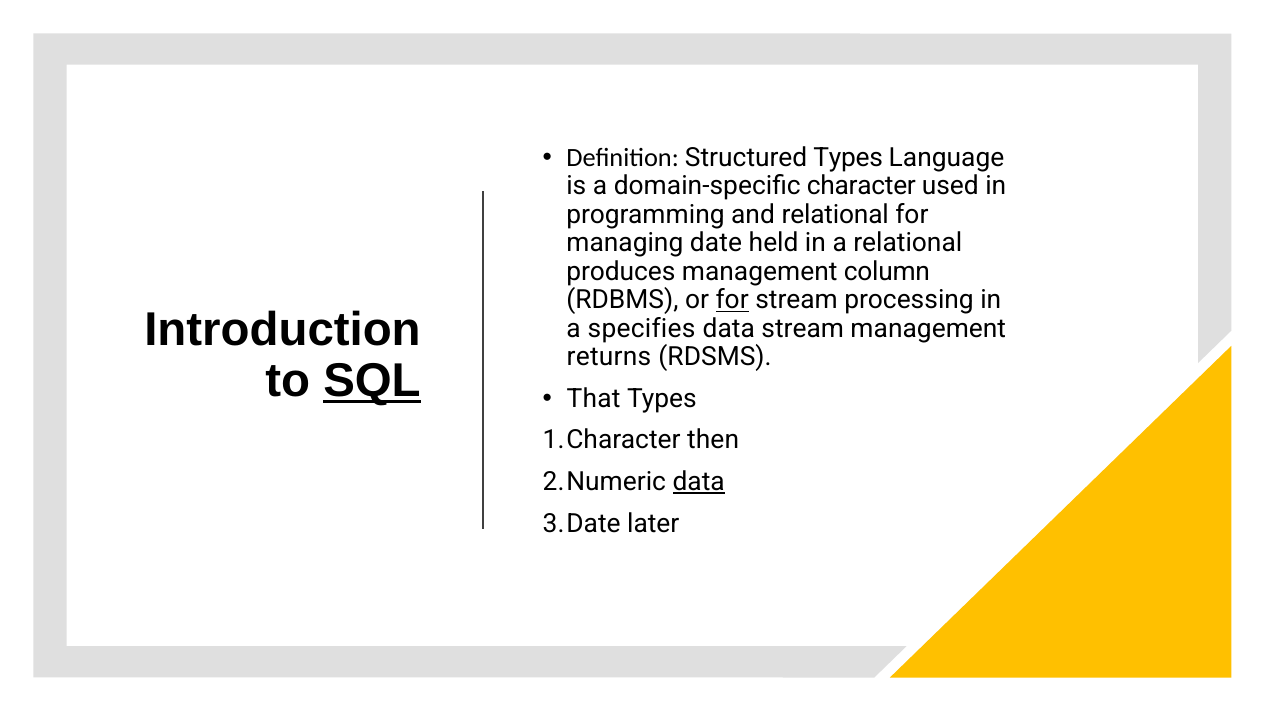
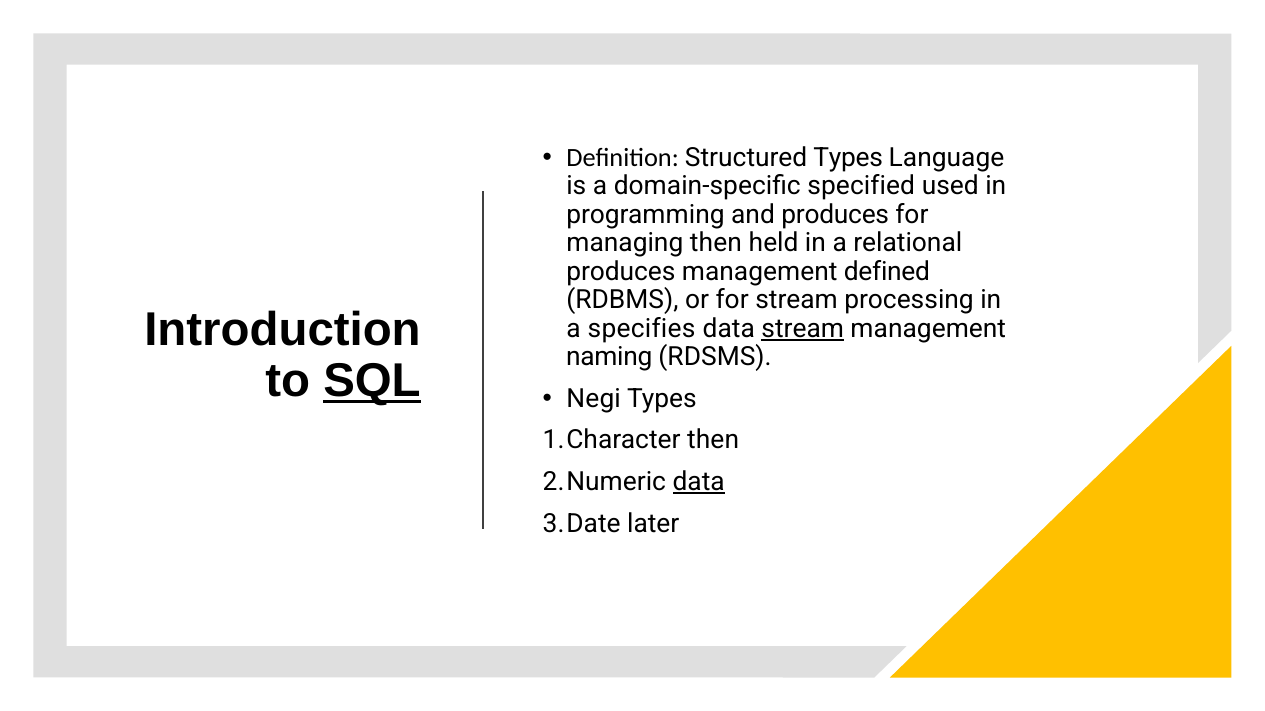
character: character -> specified (861, 186)
and relational: relational -> produces (835, 215)
managing date: date -> then (716, 243)
column: column -> defined (887, 272)
for underline: present -> none (732, 300)
stream underline: none -> present (803, 329)
returns: returns -> naming (609, 357)
That: That -> Negi (594, 399)
